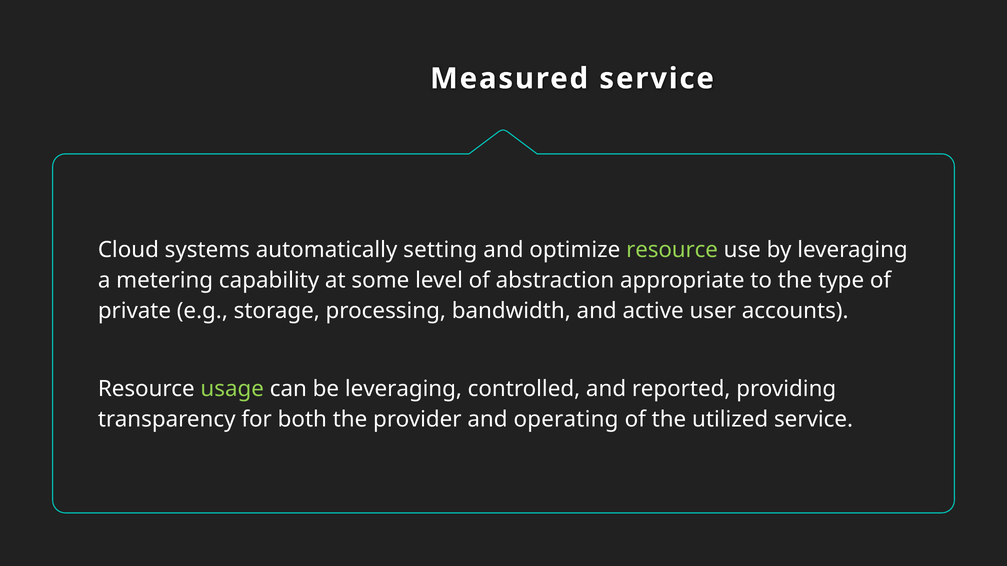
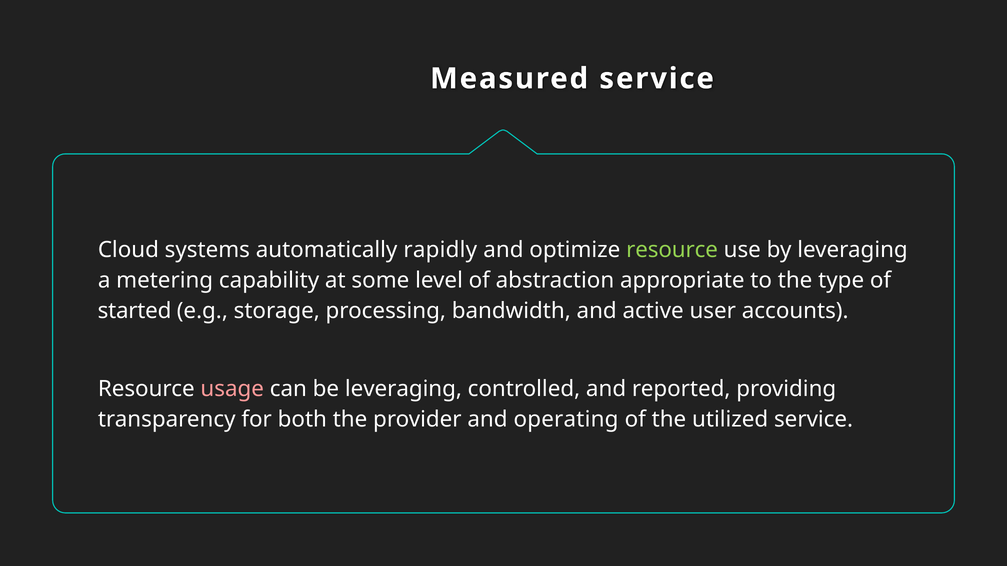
setting: setting -> rapidly (440, 250)
private: private -> started (135, 311)
usage colour: light green -> pink (232, 389)
